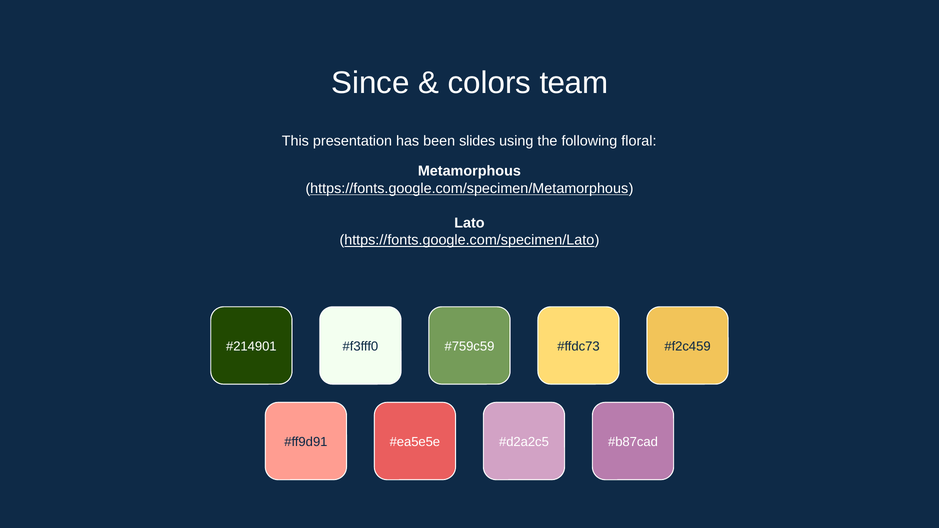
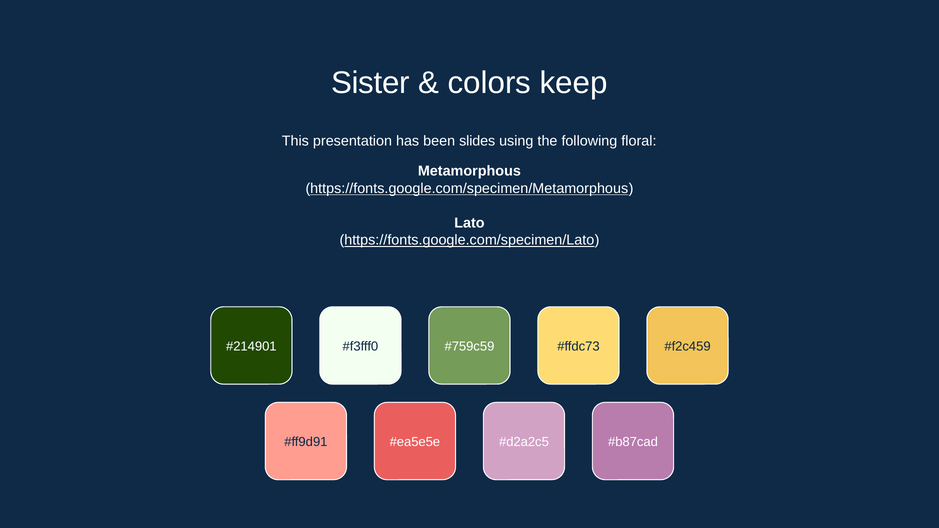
Since: Since -> Sister (370, 83)
team: team -> keep (574, 83)
